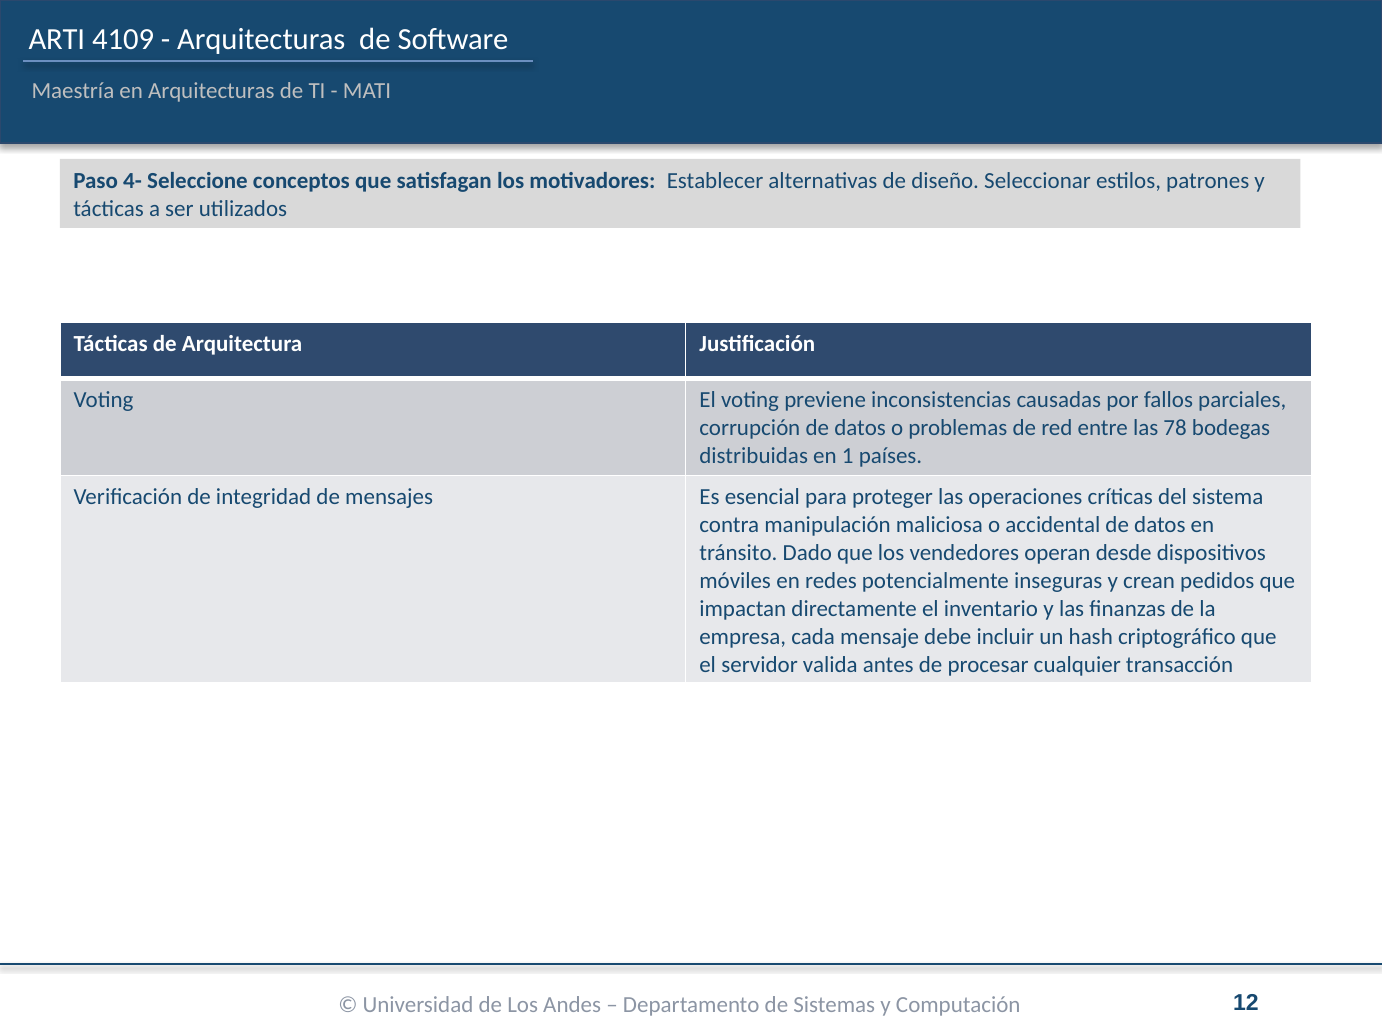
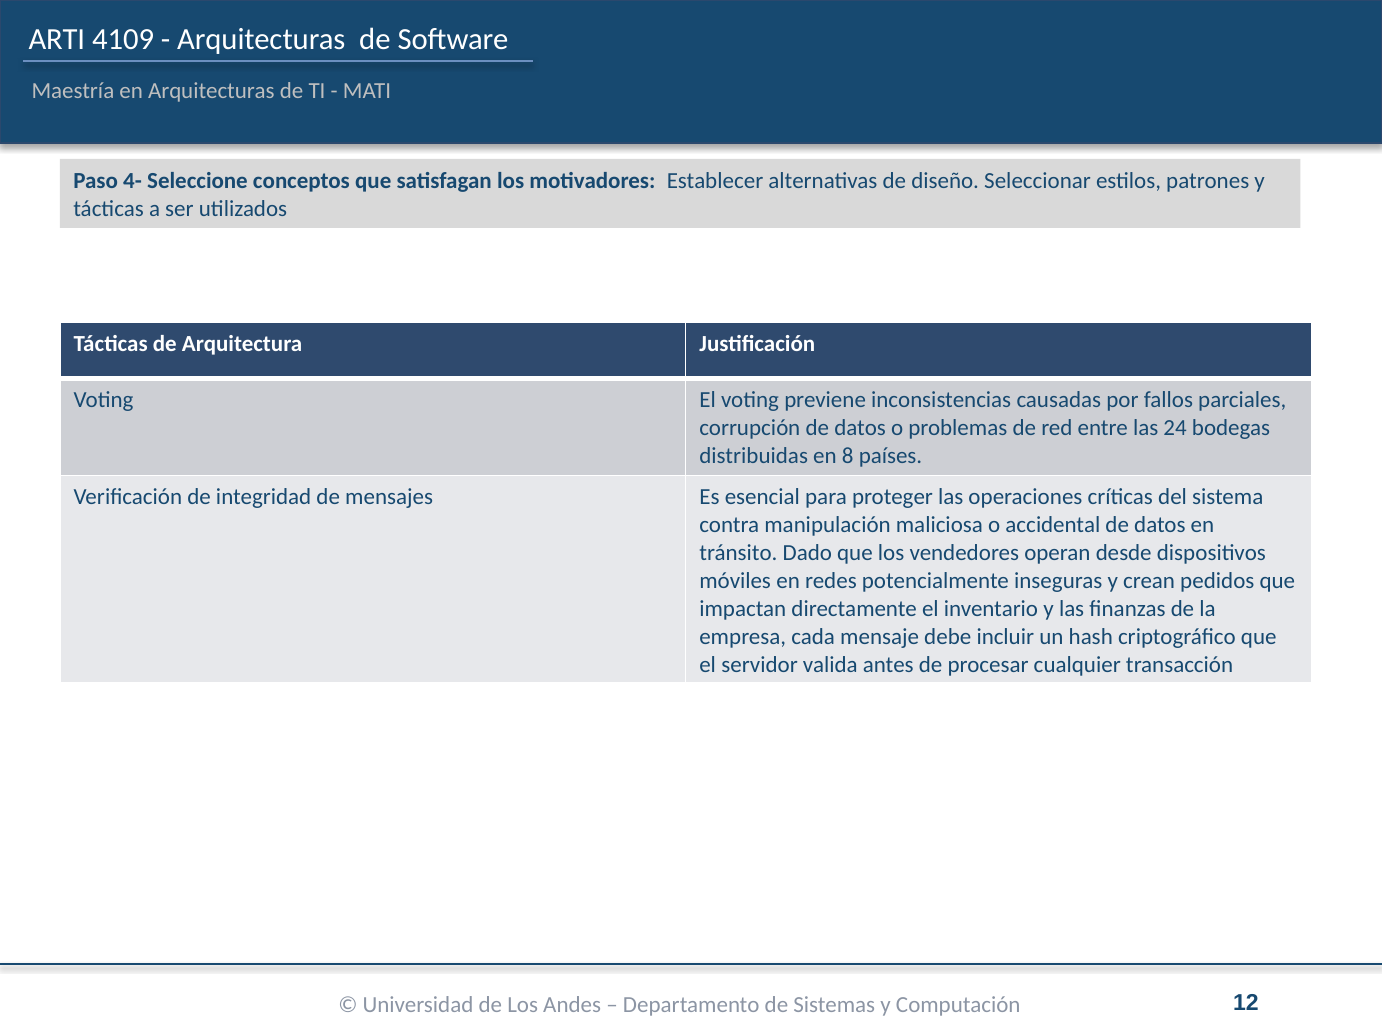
78: 78 -> 24 (1175, 428)
1: 1 -> 8 (848, 456)
